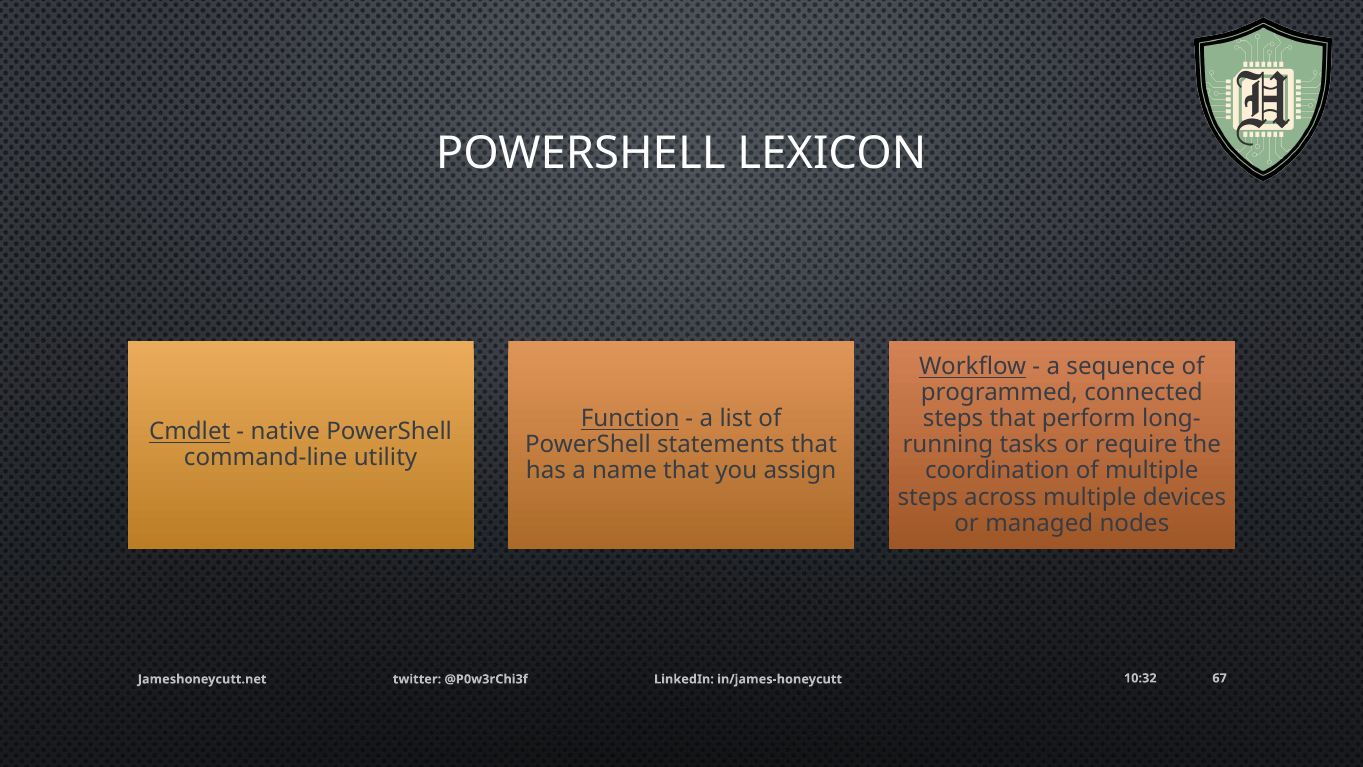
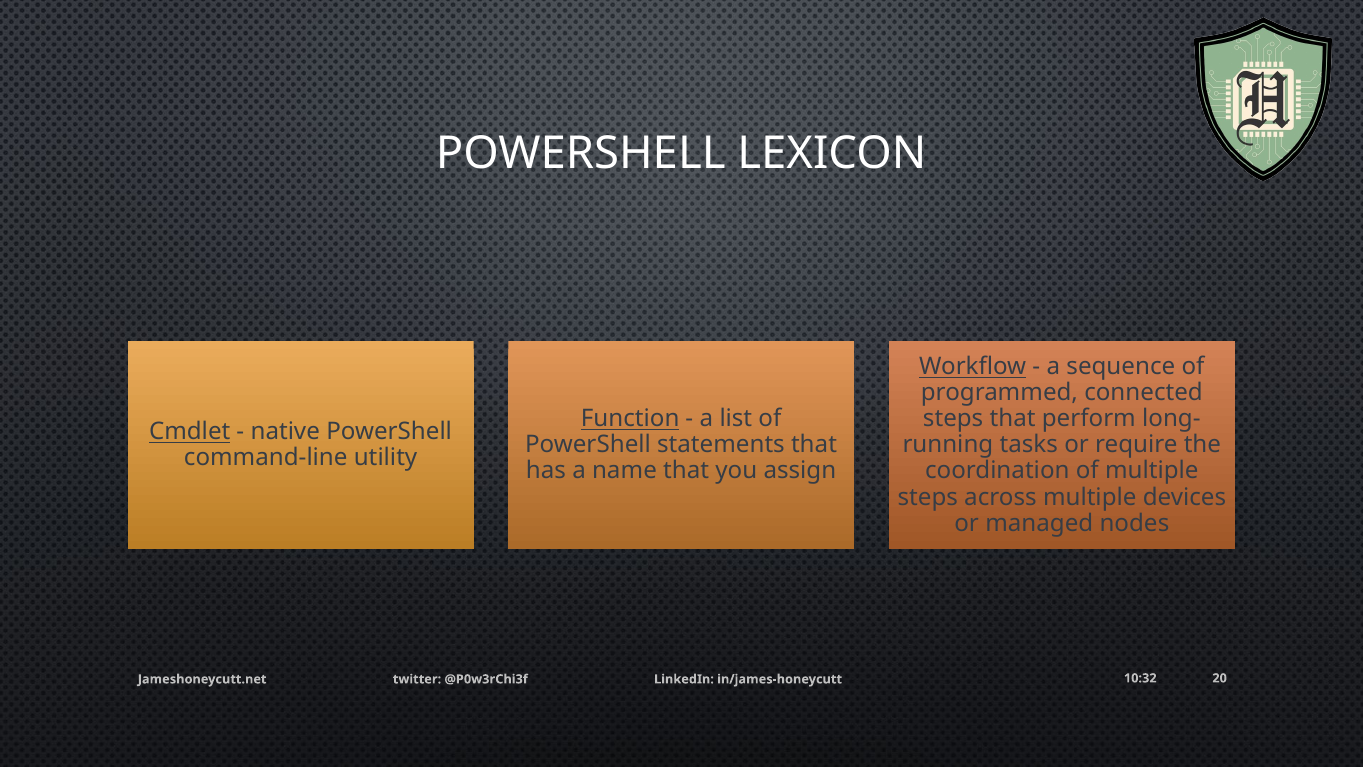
67: 67 -> 20 (1220, 678)
